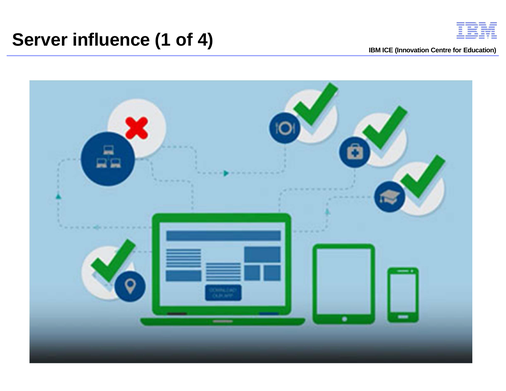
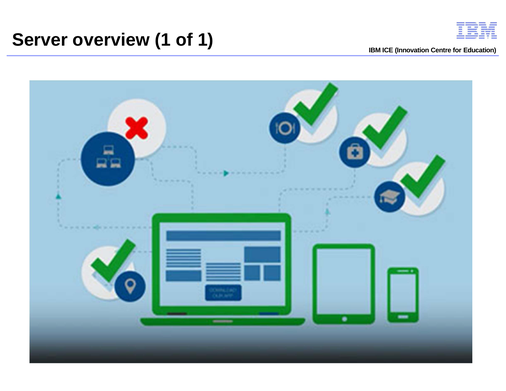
influence: influence -> overview (111, 40)
of 4: 4 -> 1 (206, 40)
